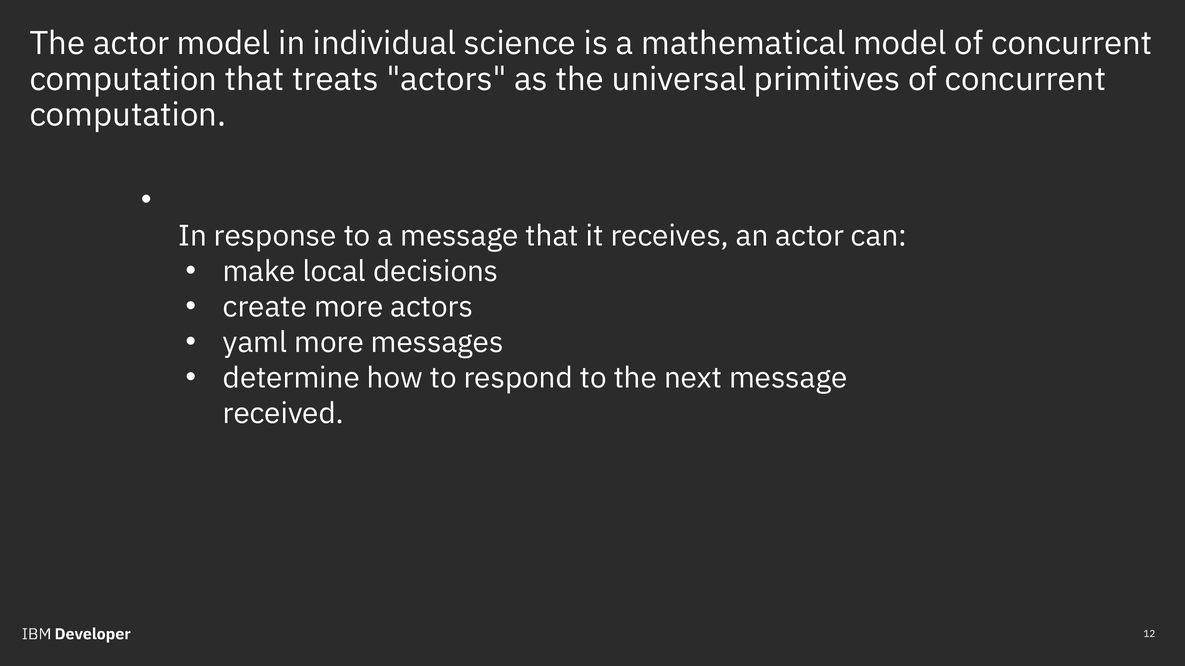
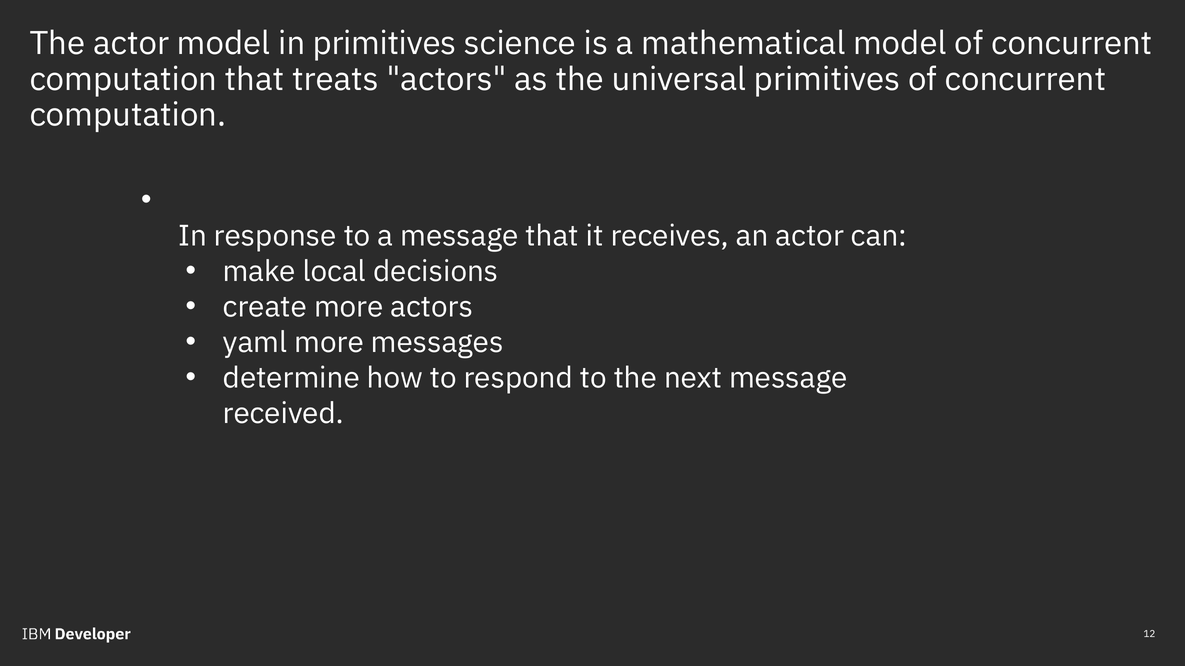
in individual: individual -> primitives (385, 44)
